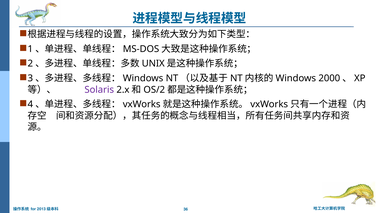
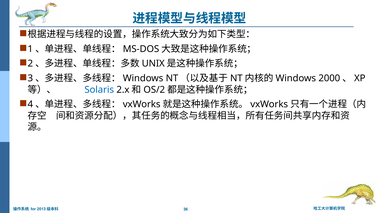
Solaris colour: purple -> blue (99, 90)
